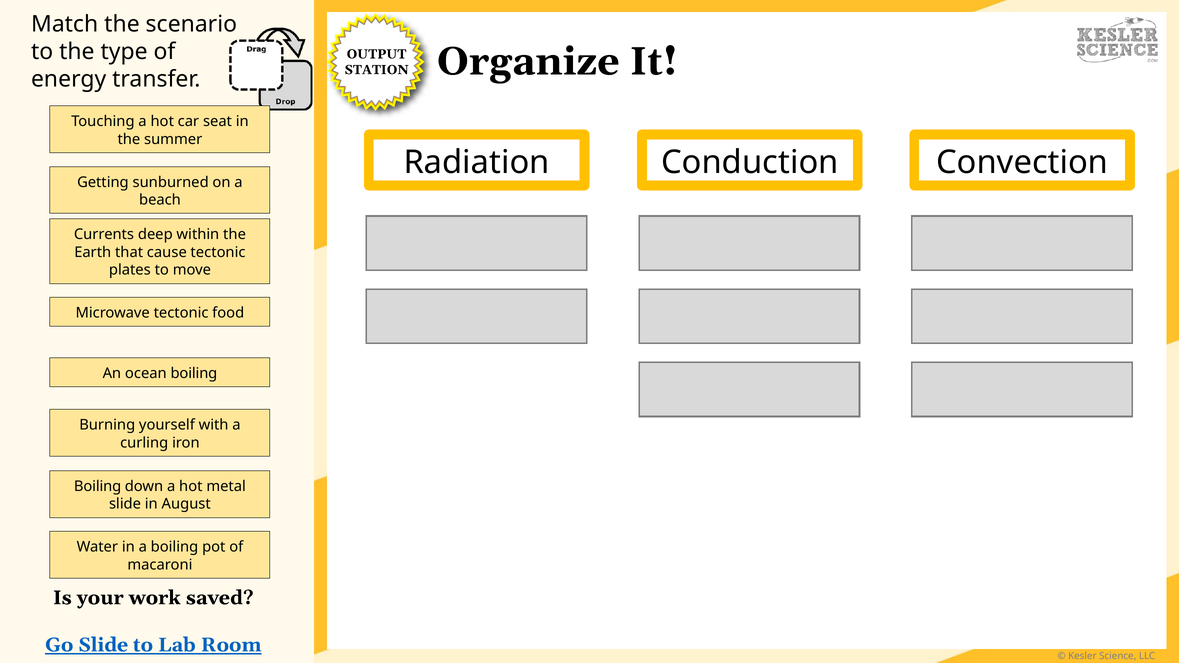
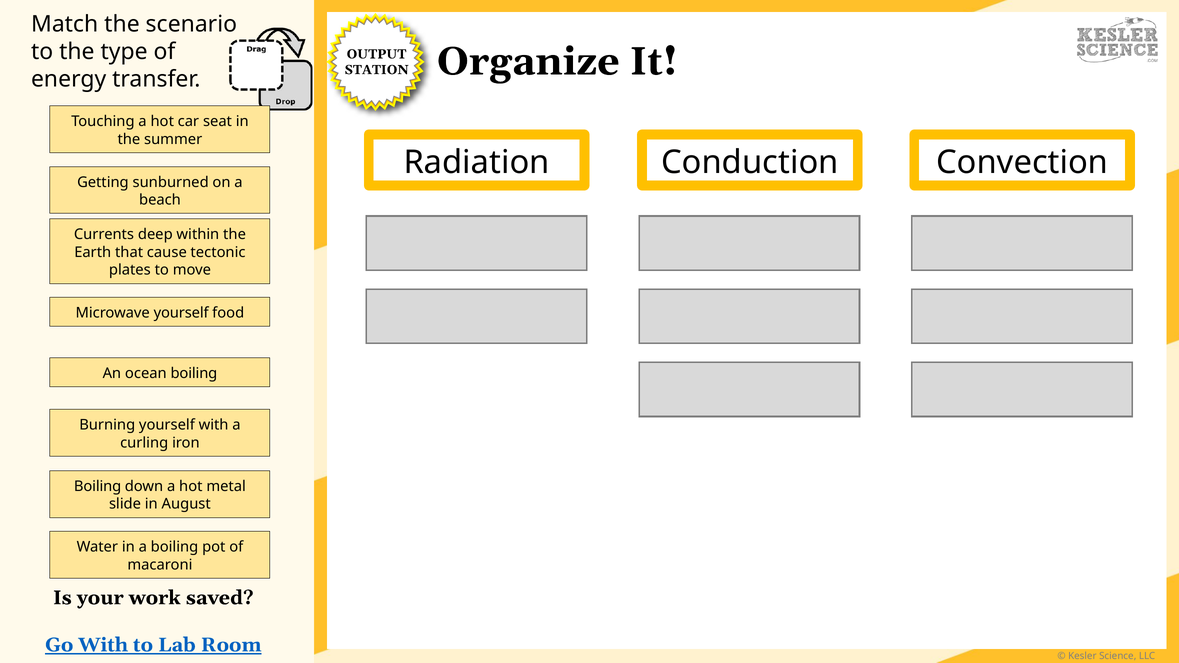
Microwave tectonic: tectonic -> yourself (181, 313)
Go Slide: Slide -> With (103, 645)
